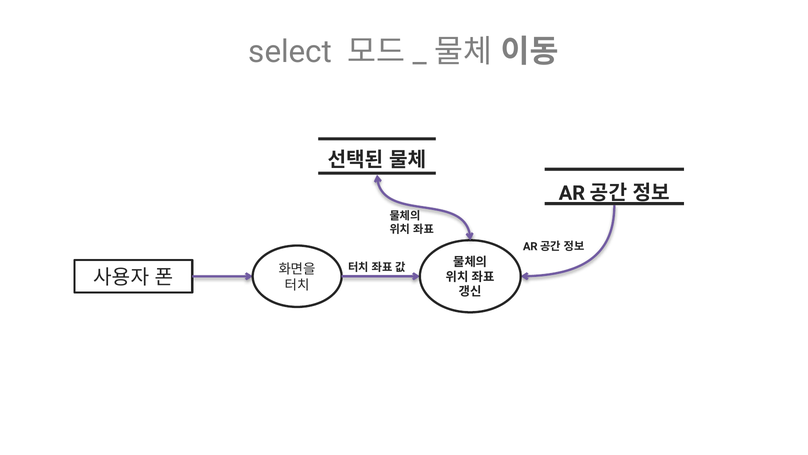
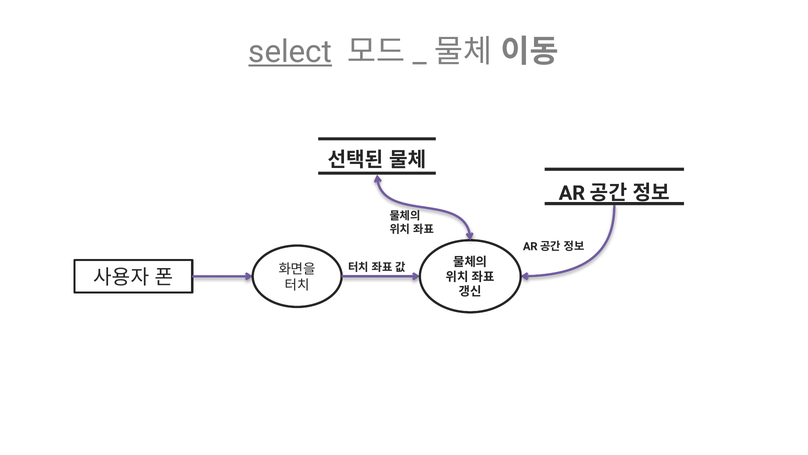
select underline: none -> present (290, 52)
